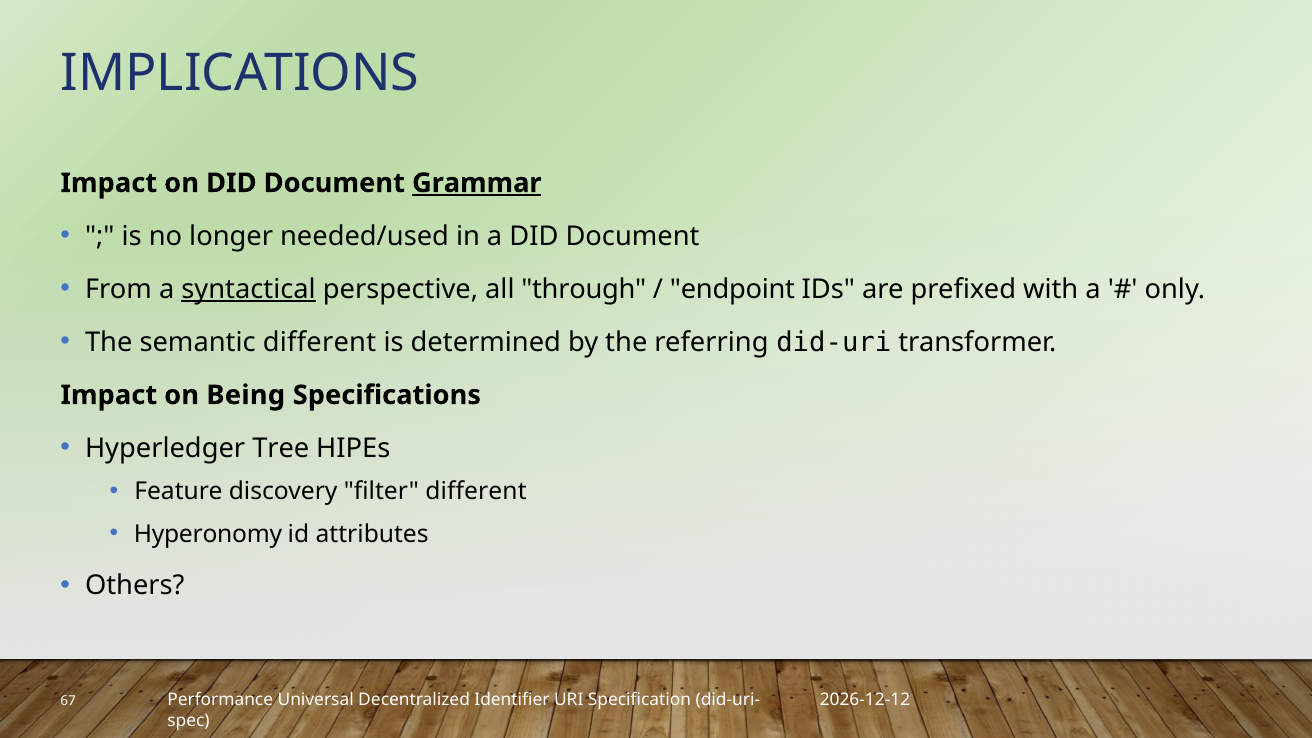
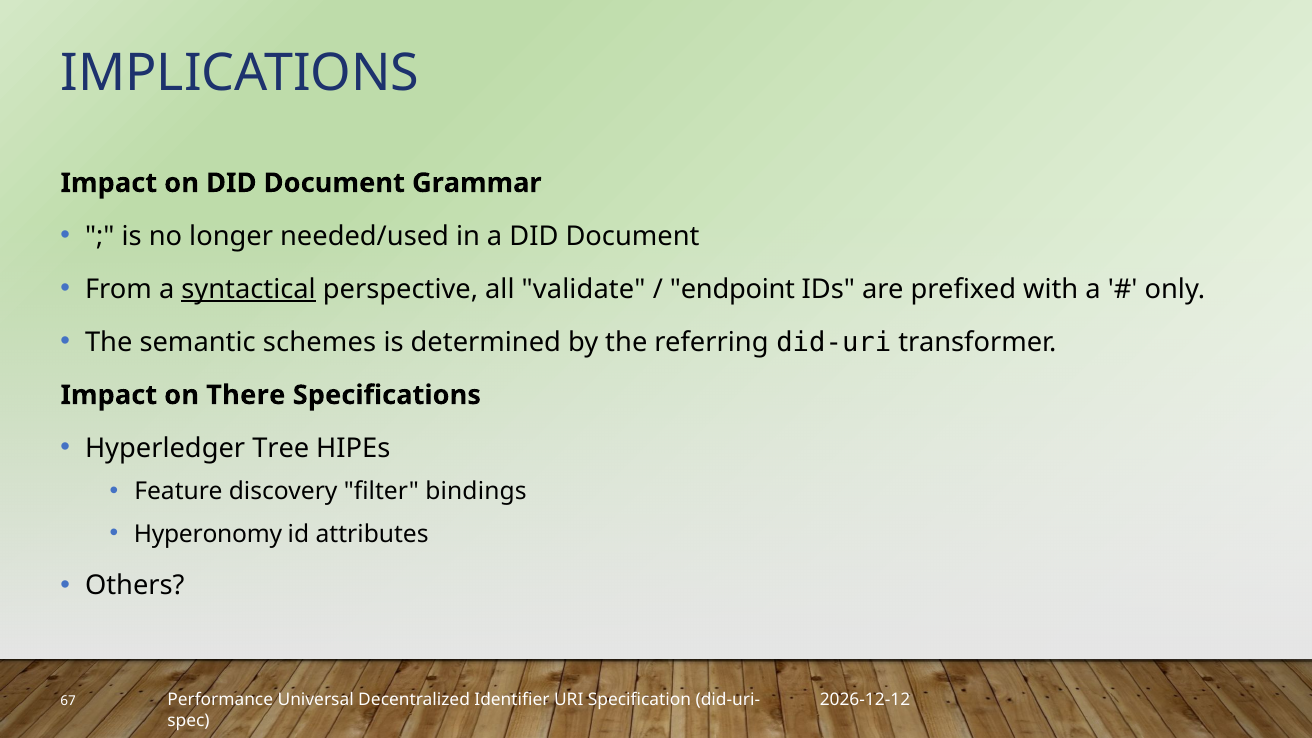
Grammar underline: present -> none (477, 183)
through: through -> validate (584, 289)
semantic different: different -> schemes (320, 342)
Being: Being -> There (246, 395)
filter different: different -> bindings (476, 492)
